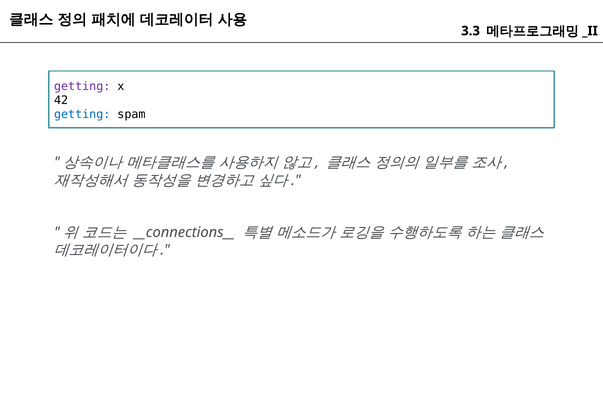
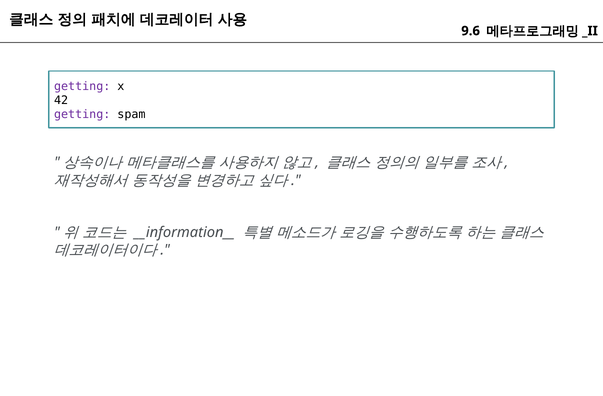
3.3: 3.3 -> 9.6 (471, 31)
getting colour: blue -> purple (82, 114)
__connections__: __connections__ -> __information__ (185, 233)
